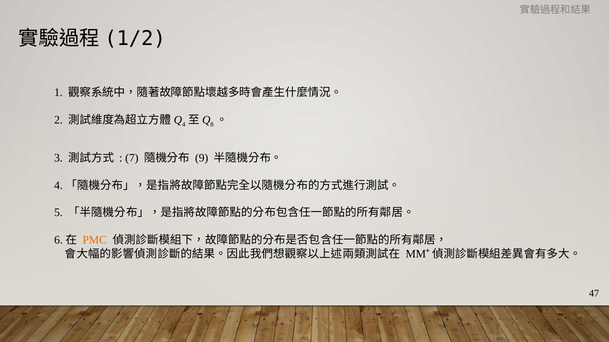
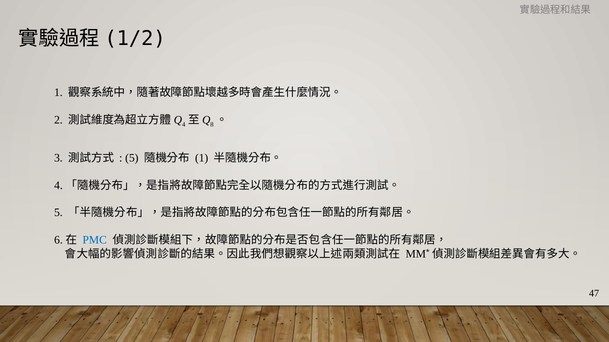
7: 7 -> 5 (132, 158)
9: 9 -> 1 (202, 158)
PMC colour: orange -> blue (95, 240)
